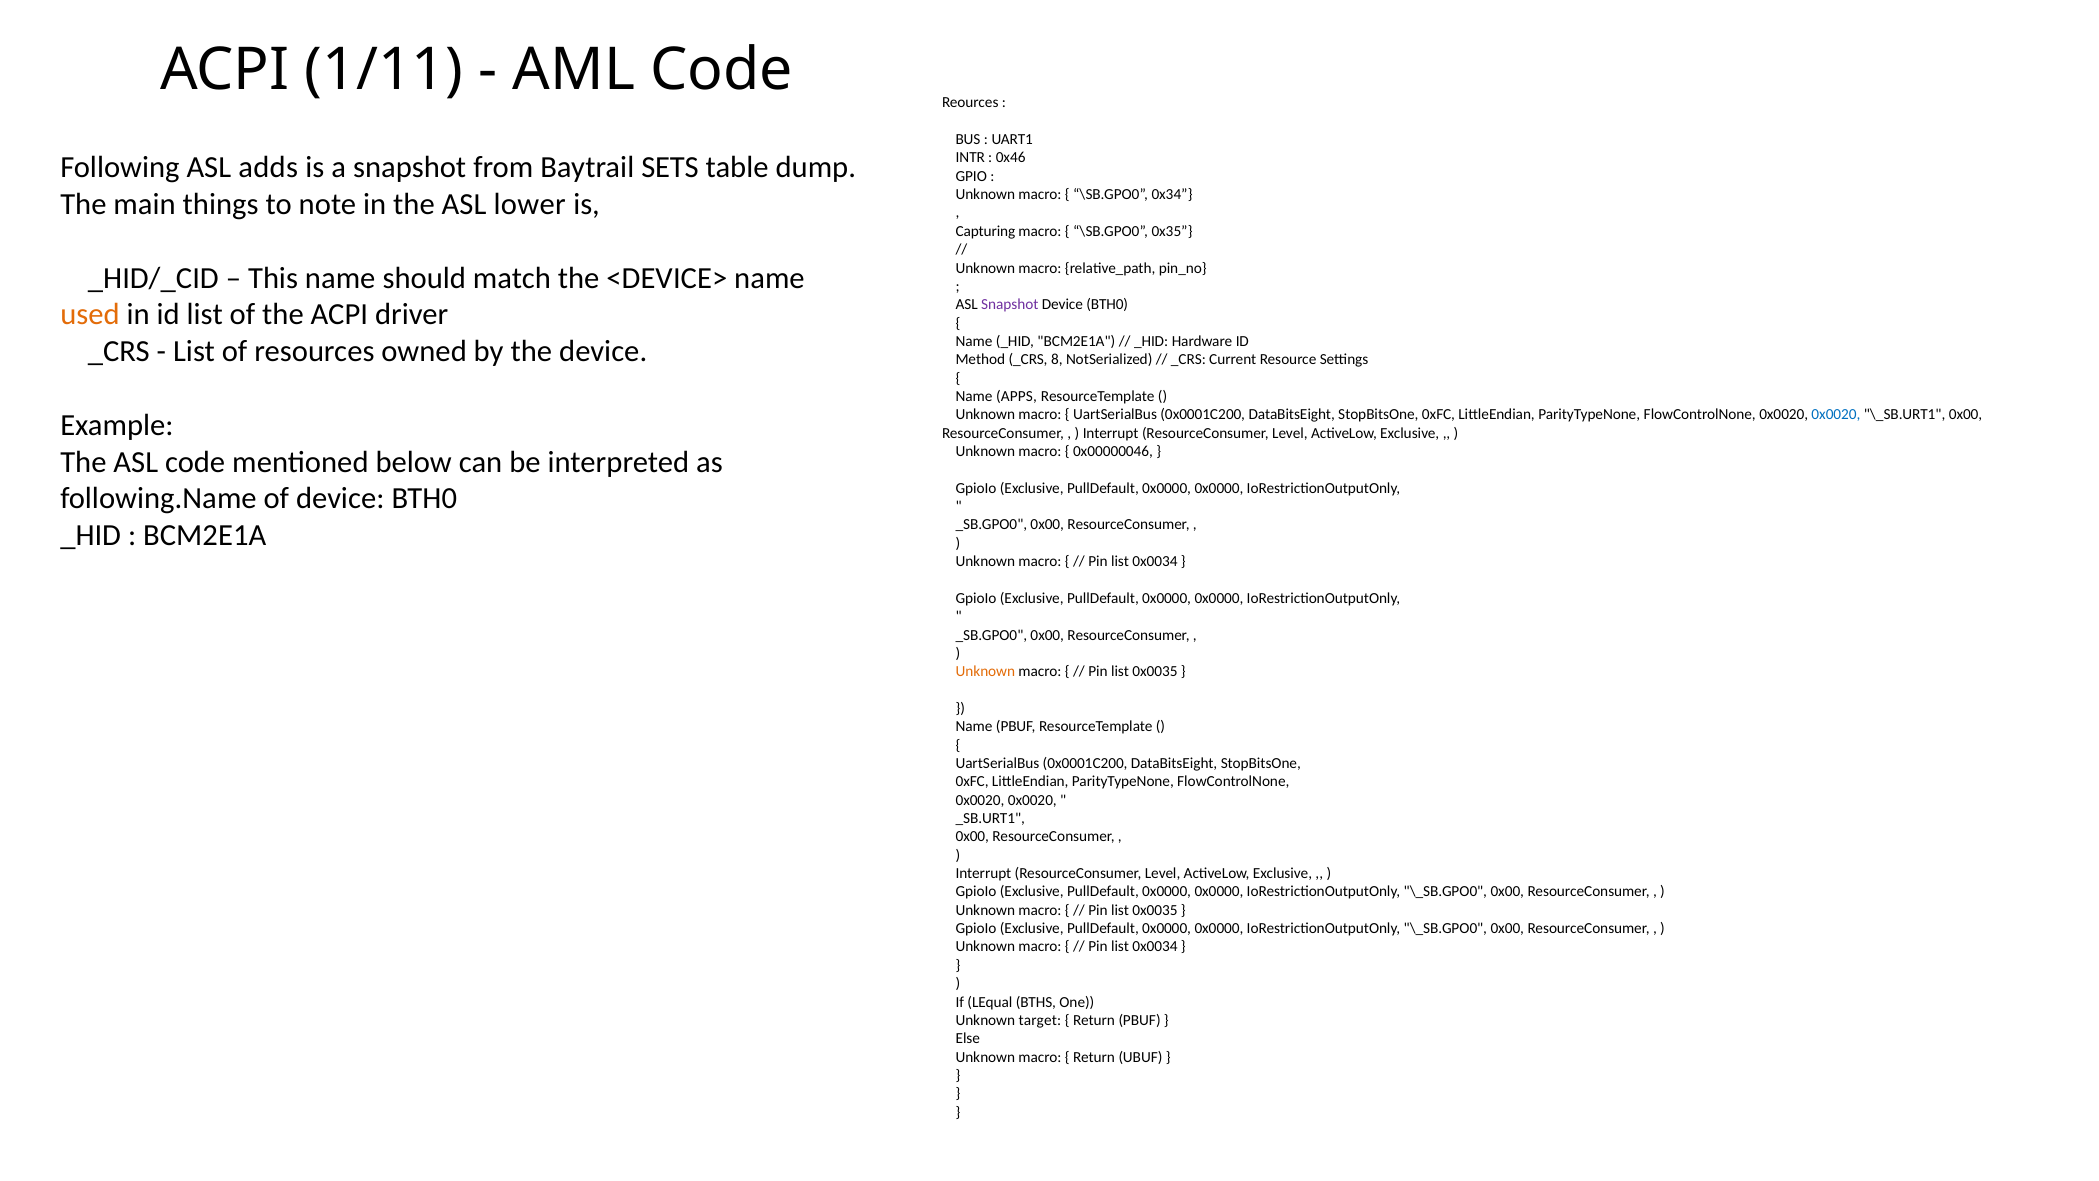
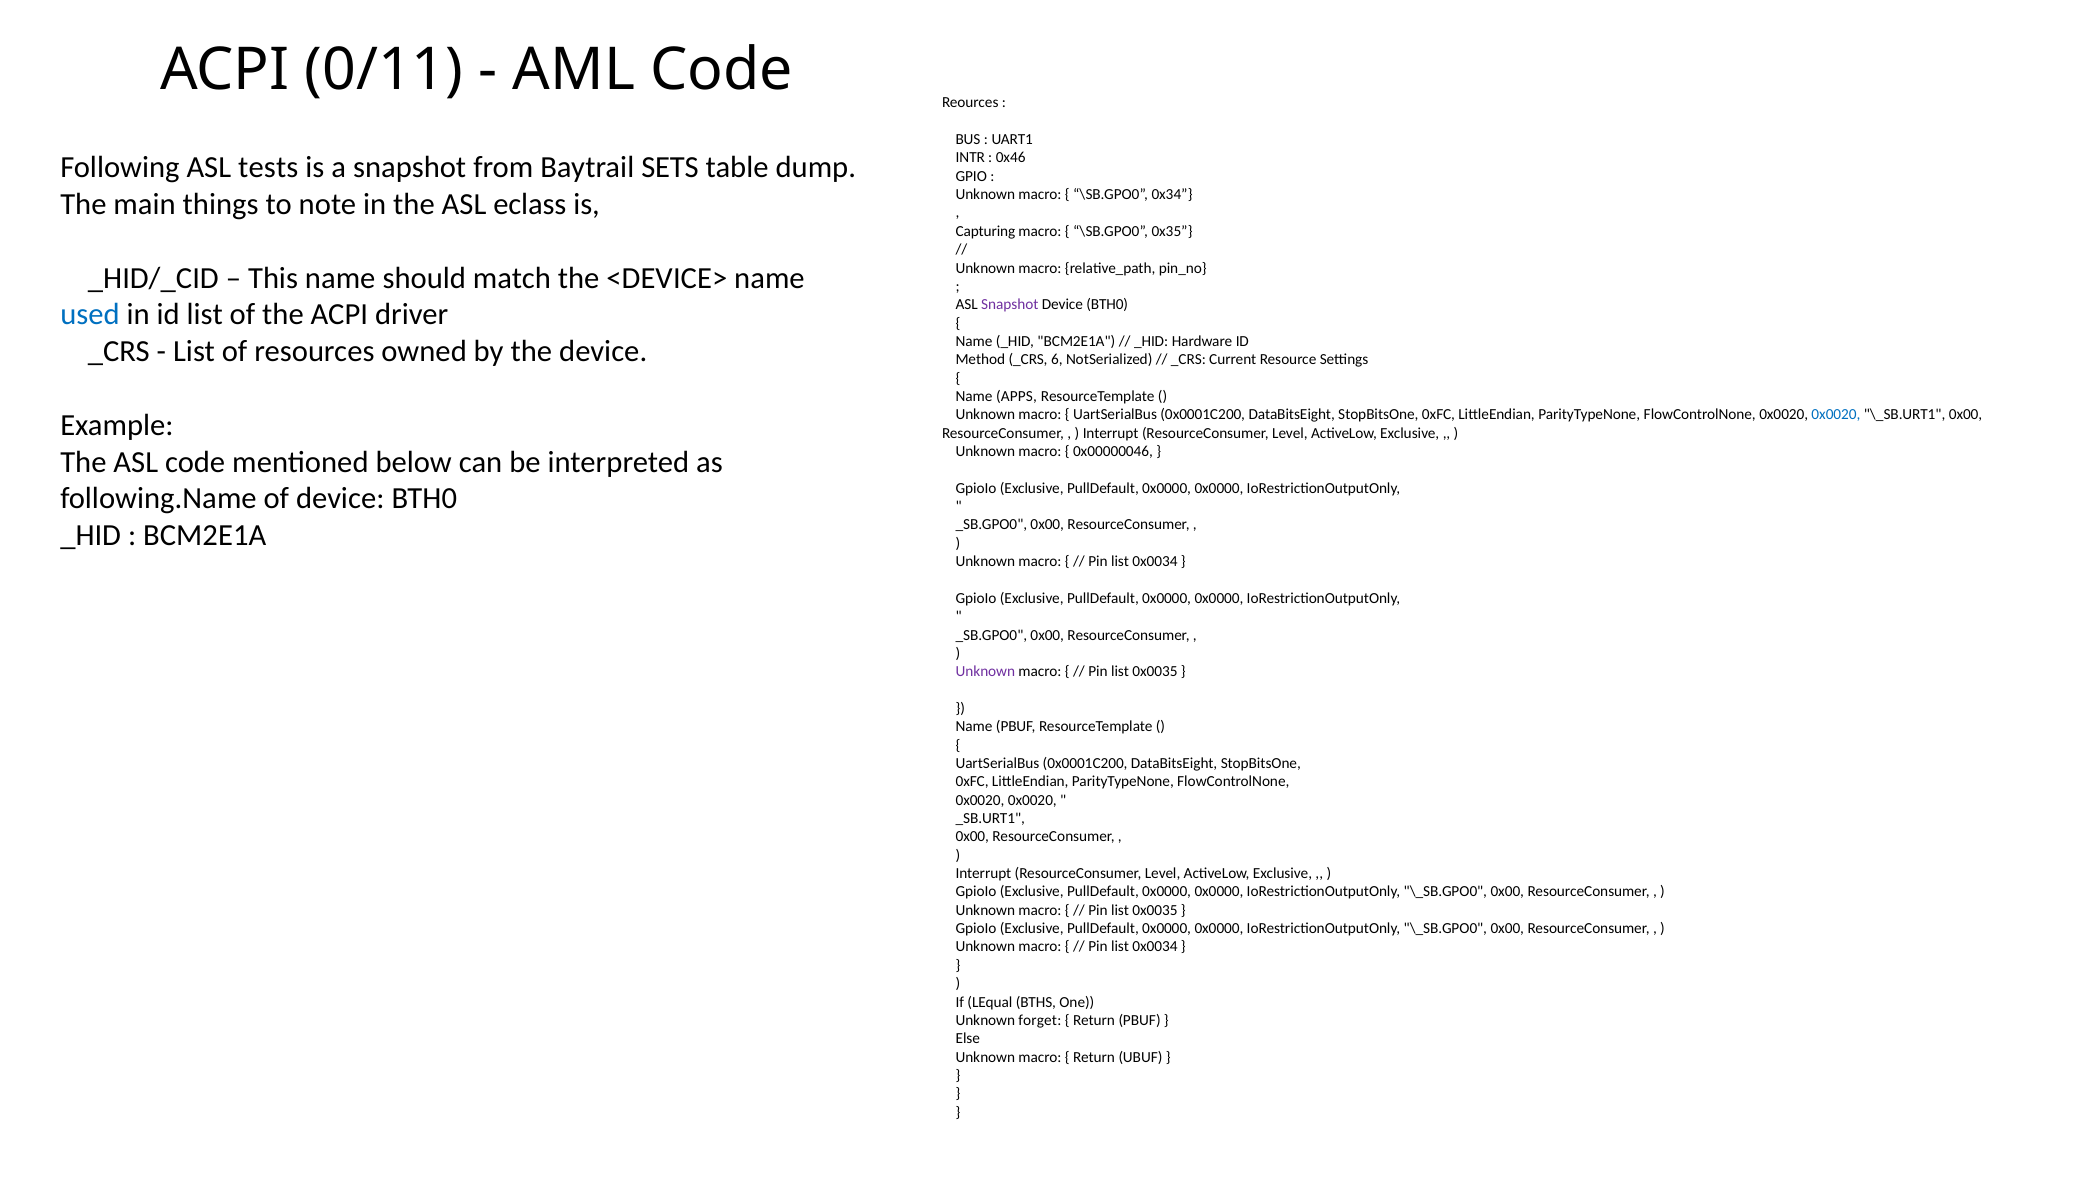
1/11: 1/11 -> 0/11 (384, 70)
adds: adds -> tests (268, 168)
lower: lower -> eclass (530, 205)
used colour: orange -> blue (90, 315)
8: 8 -> 6 (1057, 360)
Unknown colour: orange -> purple (985, 671)
target: target -> forget (1040, 1020)
